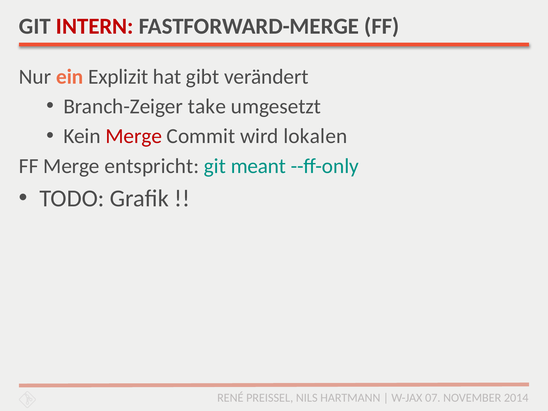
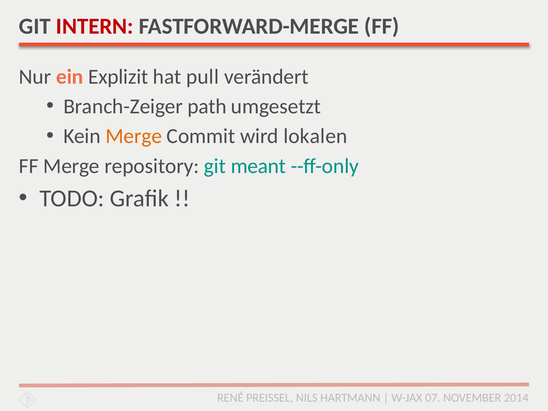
gibt: gibt -> pull (203, 77)
take: take -> path (207, 106)
Merge colour: red -> orange (134, 136)
entspricht: entspricht -> repository (152, 166)
